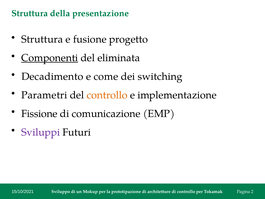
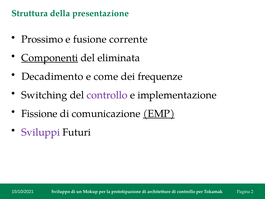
Struttura: Struttura -> Prossimo (42, 39)
progetto: progetto -> corrente (128, 39)
switching: switching -> frequenze (160, 76)
Parametri: Parametri -> Switching (44, 95)
controllo colour: orange -> purple (107, 95)
EMP underline: none -> present (159, 114)
